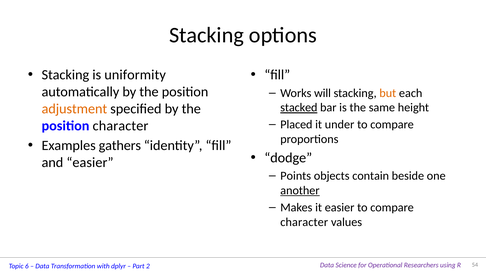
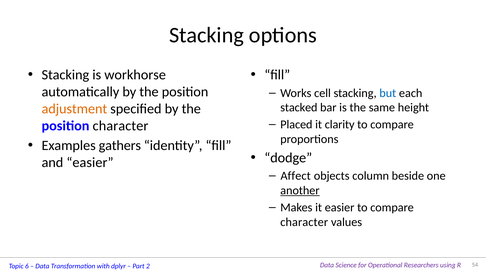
uniformity: uniformity -> workhorse (135, 75)
will: will -> cell (322, 93)
but colour: orange -> blue (388, 93)
stacked underline: present -> none (299, 108)
under: under -> clarity (340, 125)
Points: Points -> Affect (296, 176)
contain: contain -> column (371, 176)
